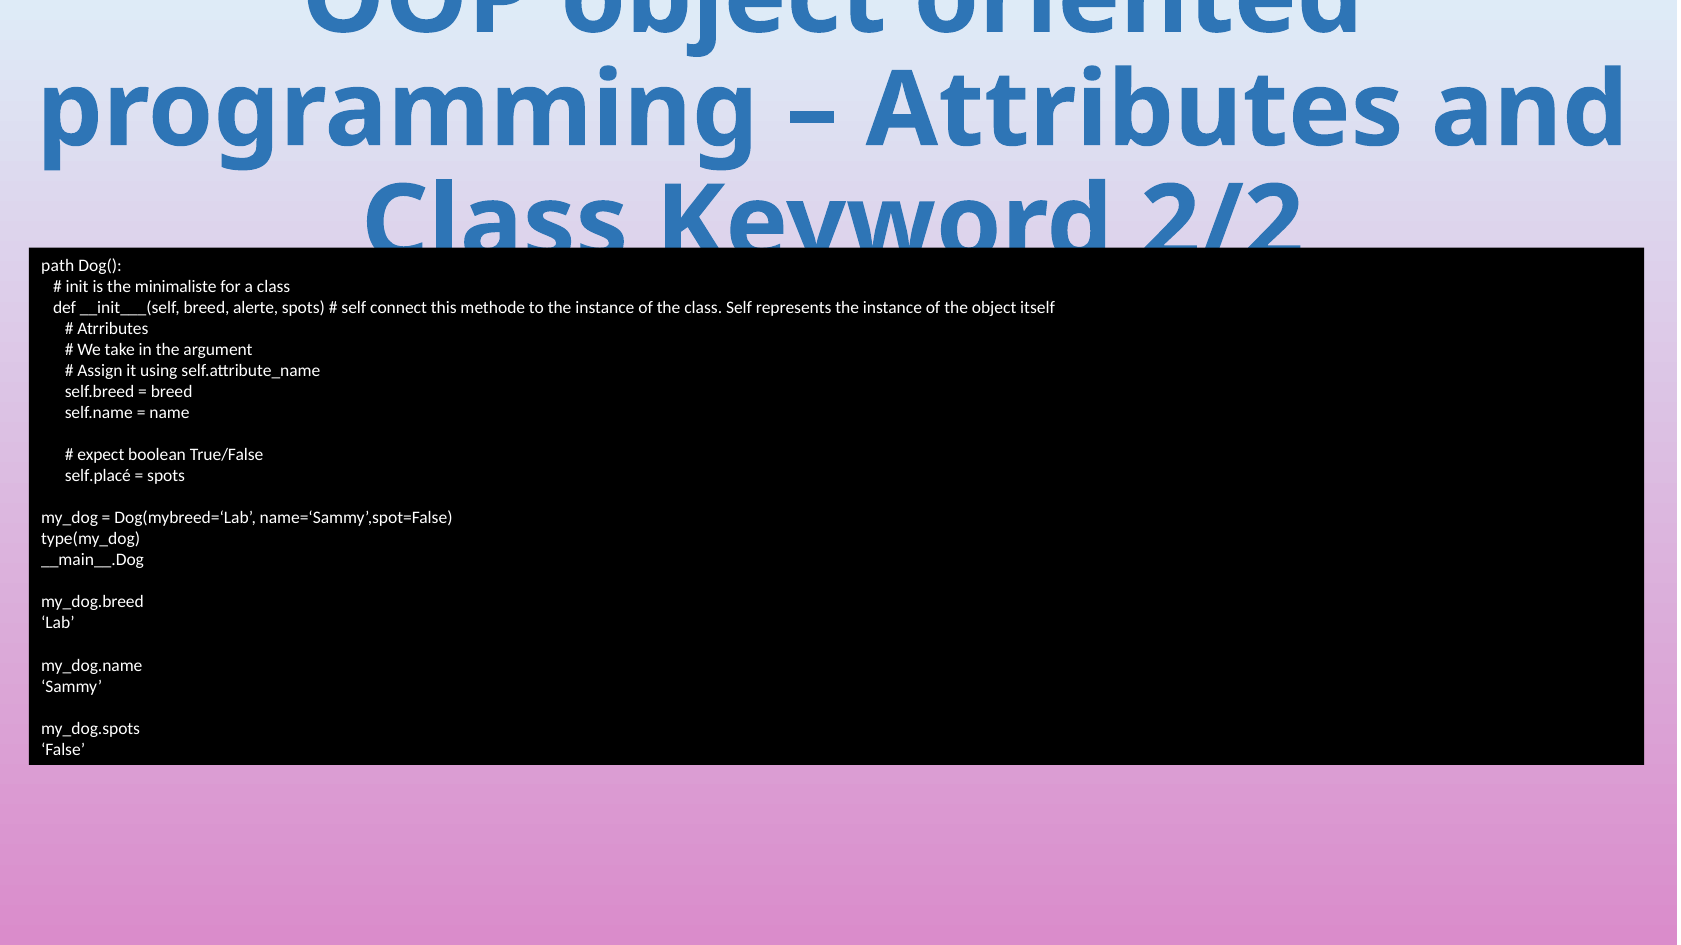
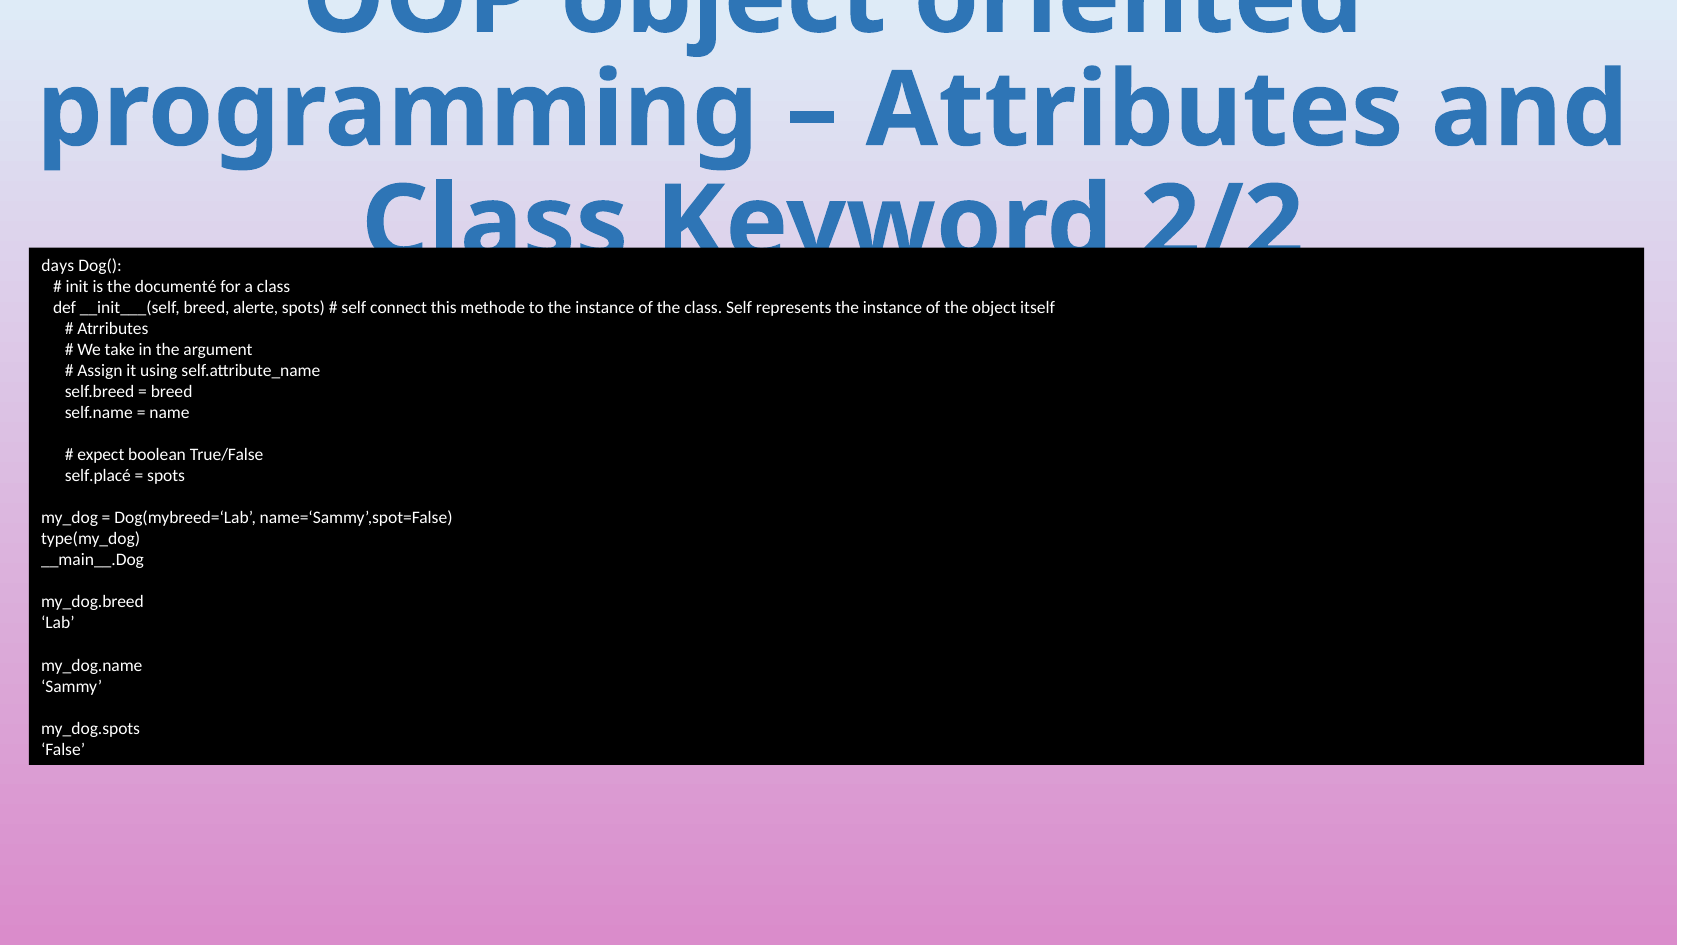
path: path -> days (58, 266)
minimaliste: minimaliste -> documenté (176, 287)
